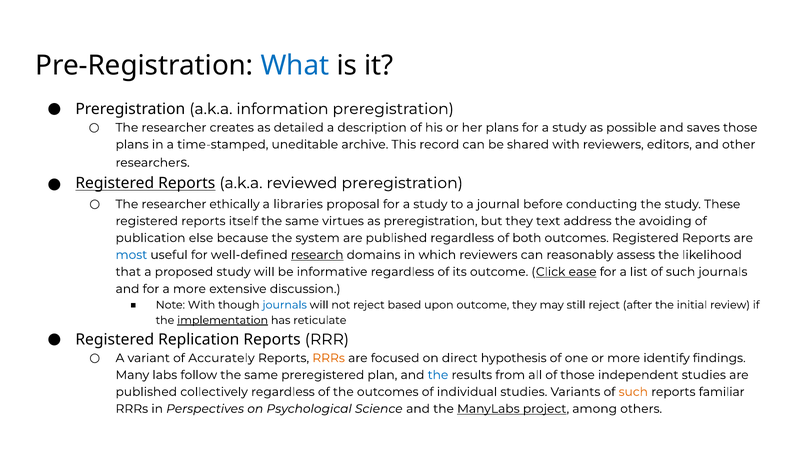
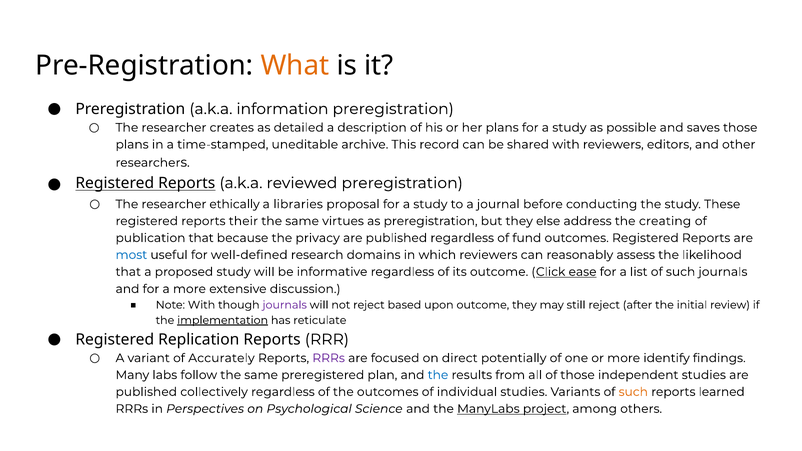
What colour: blue -> orange (295, 66)
itself: itself -> their (243, 221)
text: text -> else (548, 221)
avoiding: avoiding -> creating (665, 221)
publication else: else -> that (201, 238)
system: system -> privacy (318, 238)
both: both -> fund (527, 238)
research underline: present -> none (317, 255)
journals colour: blue -> purple (285, 305)
RRRs colour: orange -> purple (329, 358)
hypothesis: hypothesis -> potentially (514, 358)
familiar: familiar -> learned (722, 392)
